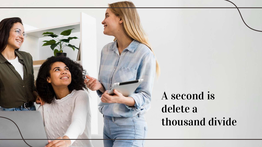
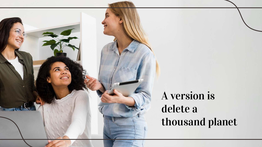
second: second -> version (188, 96)
divide: divide -> planet (223, 122)
